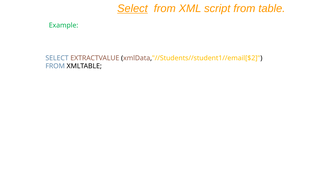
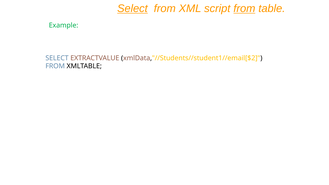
from underline: none -> present (244, 9)
